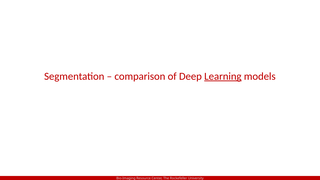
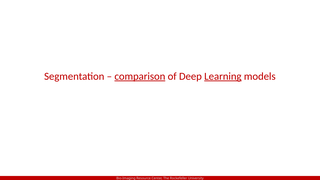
comparison underline: none -> present (140, 76)
